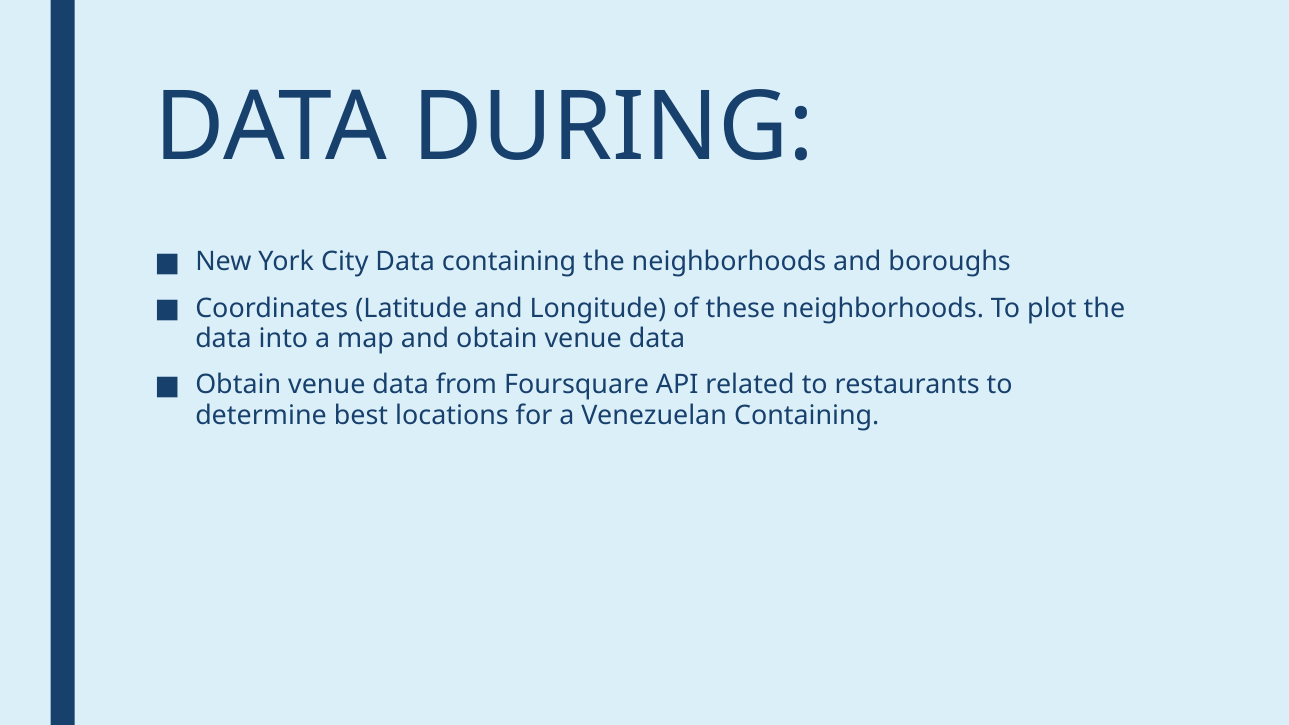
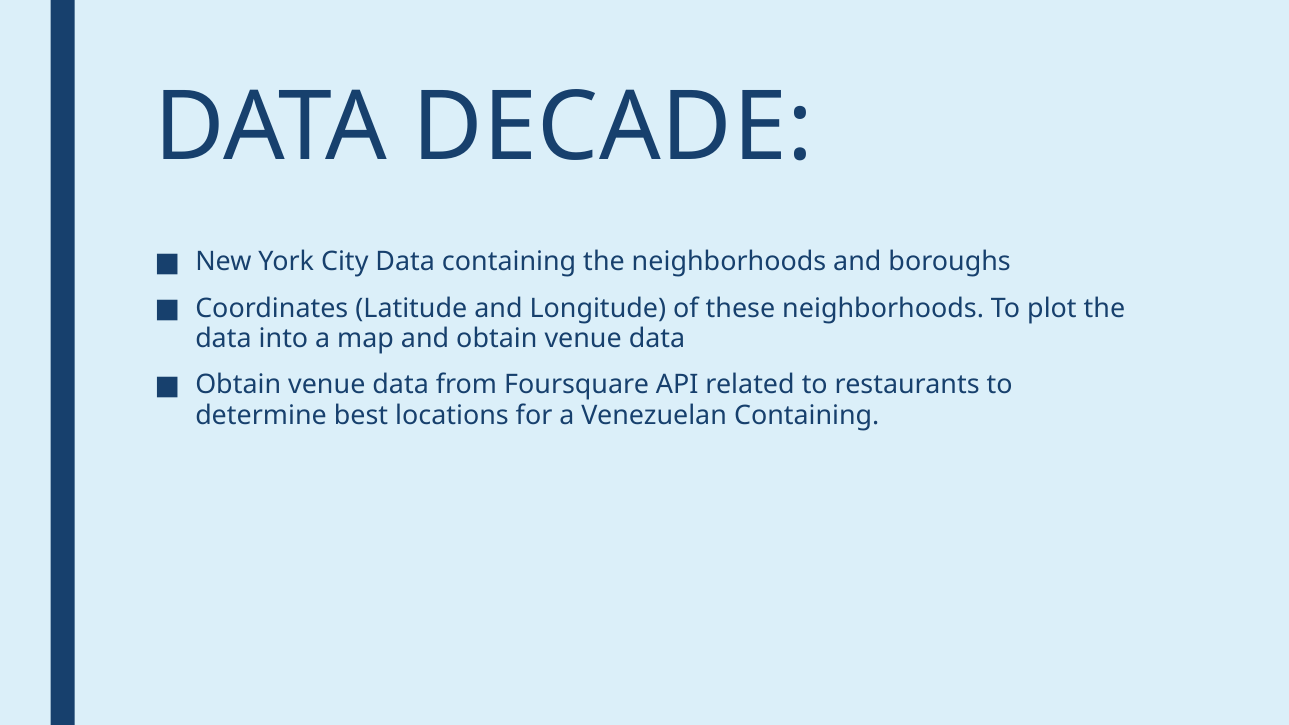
DURING: DURING -> DECADE (613, 128)
